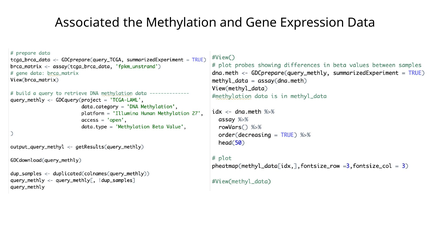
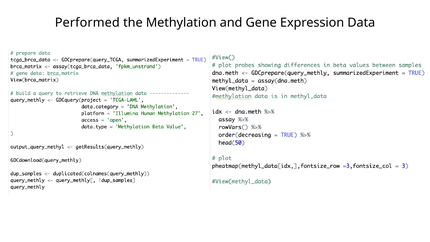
Associated: Associated -> Performed (87, 23)
